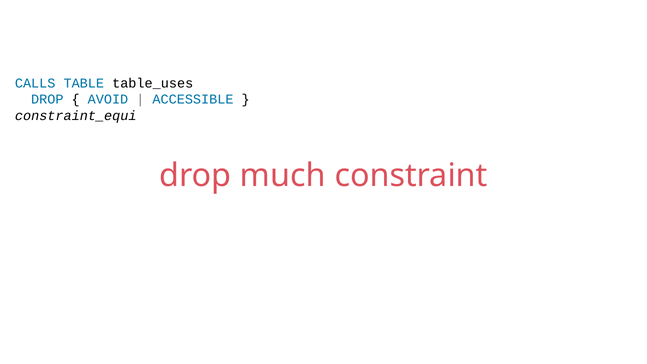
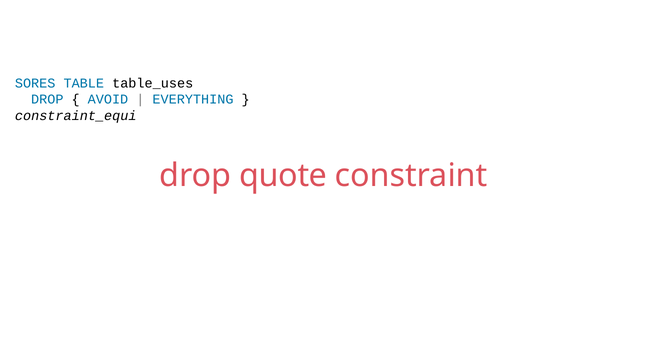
CALLS: CALLS -> SORES (35, 83)
ACCESSIBLE: ACCESSIBLE -> EVERYTHING (193, 99)
much: much -> quote (283, 175)
